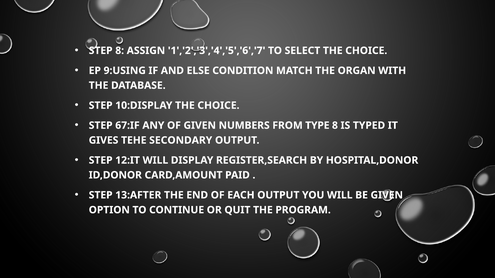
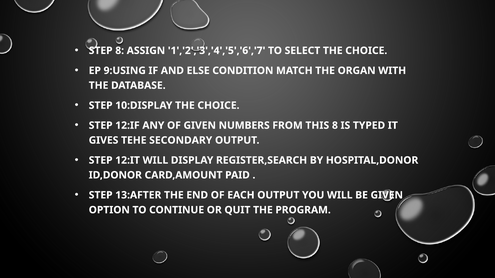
67:IF: 67:IF -> 12:IF (127, 126)
TYPE: TYPE -> THIS (317, 126)
